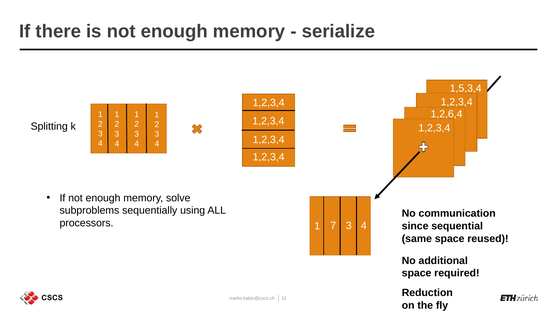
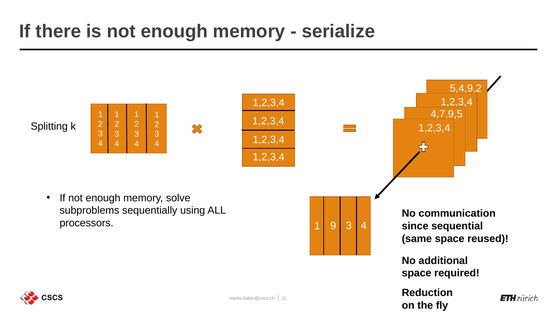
1,5,3,4: 1,5,3,4 -> 5,4,9,2 (466, 89)
1,2,6,4: 1,2,6,4 -> 4,7,9,5 (447, 114)
7: 7 -> 9 (333, 226)
